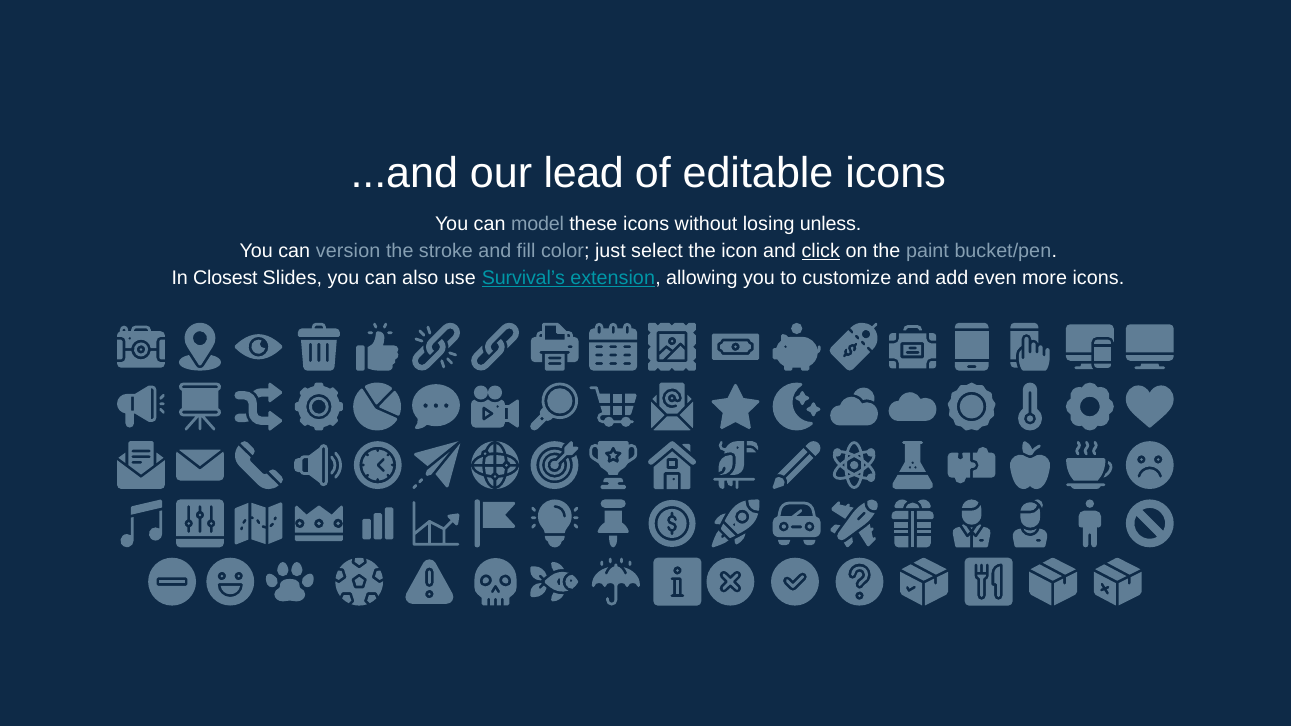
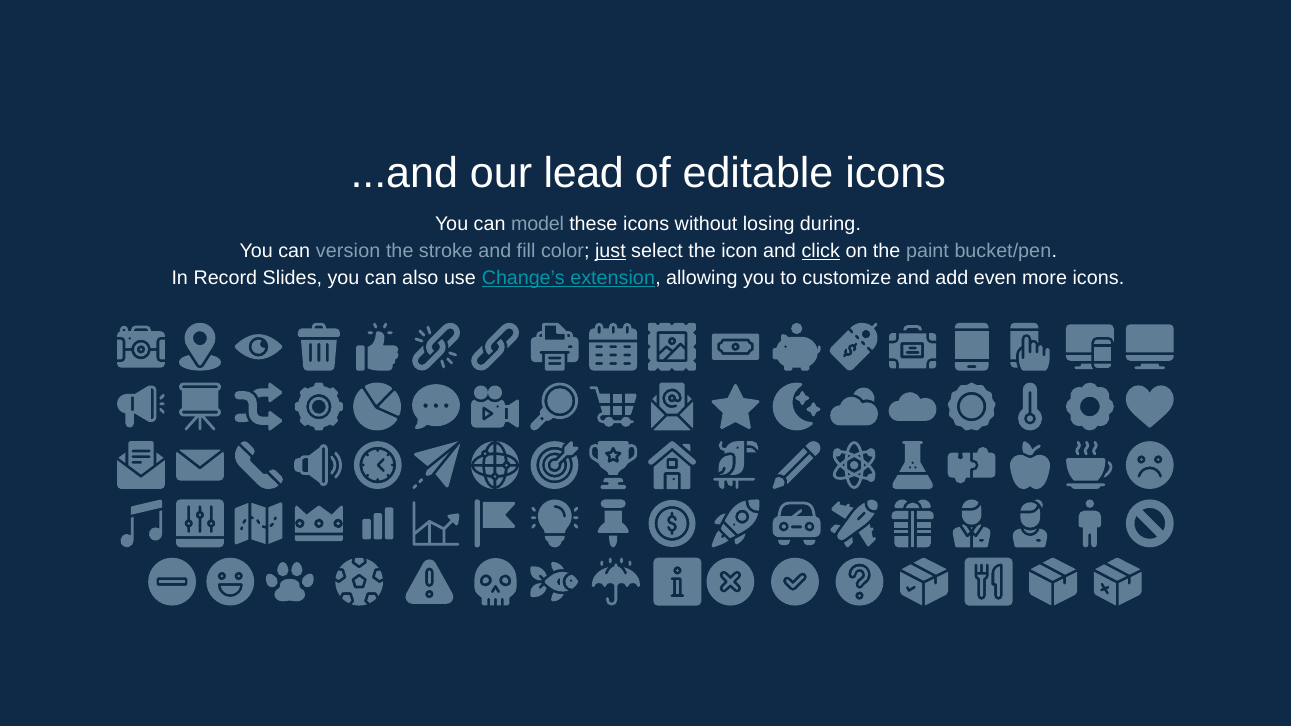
unless: unless -> during (830, 224)
just underline: none -> present (610, 251)
Closest: Closest -> Record (225, 278)
Survival’s: Survival’s -> Change’s (523, 278)
